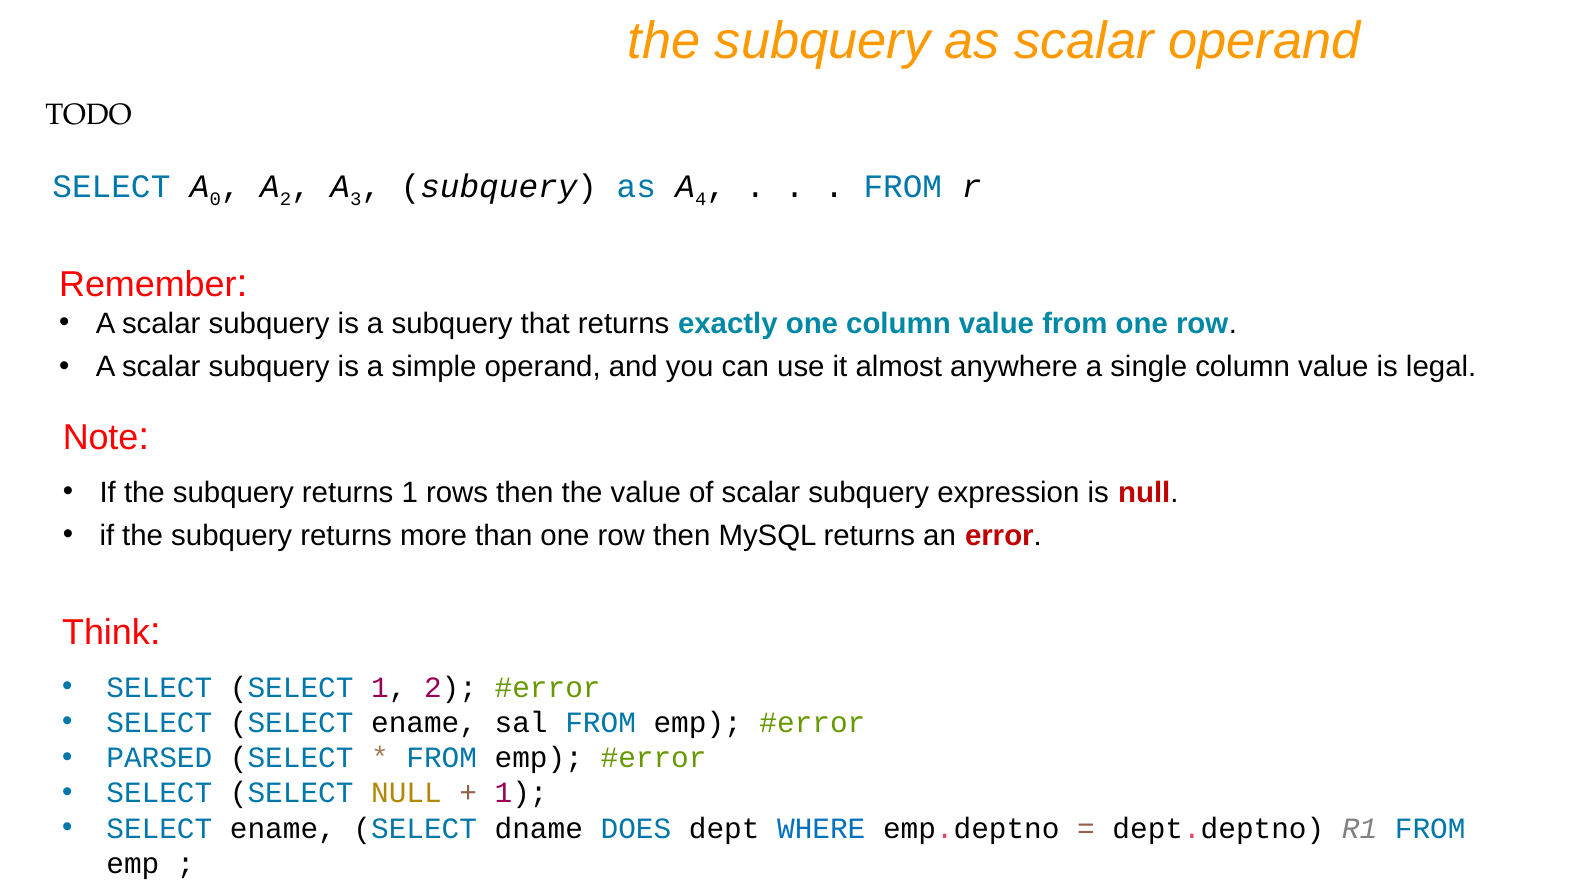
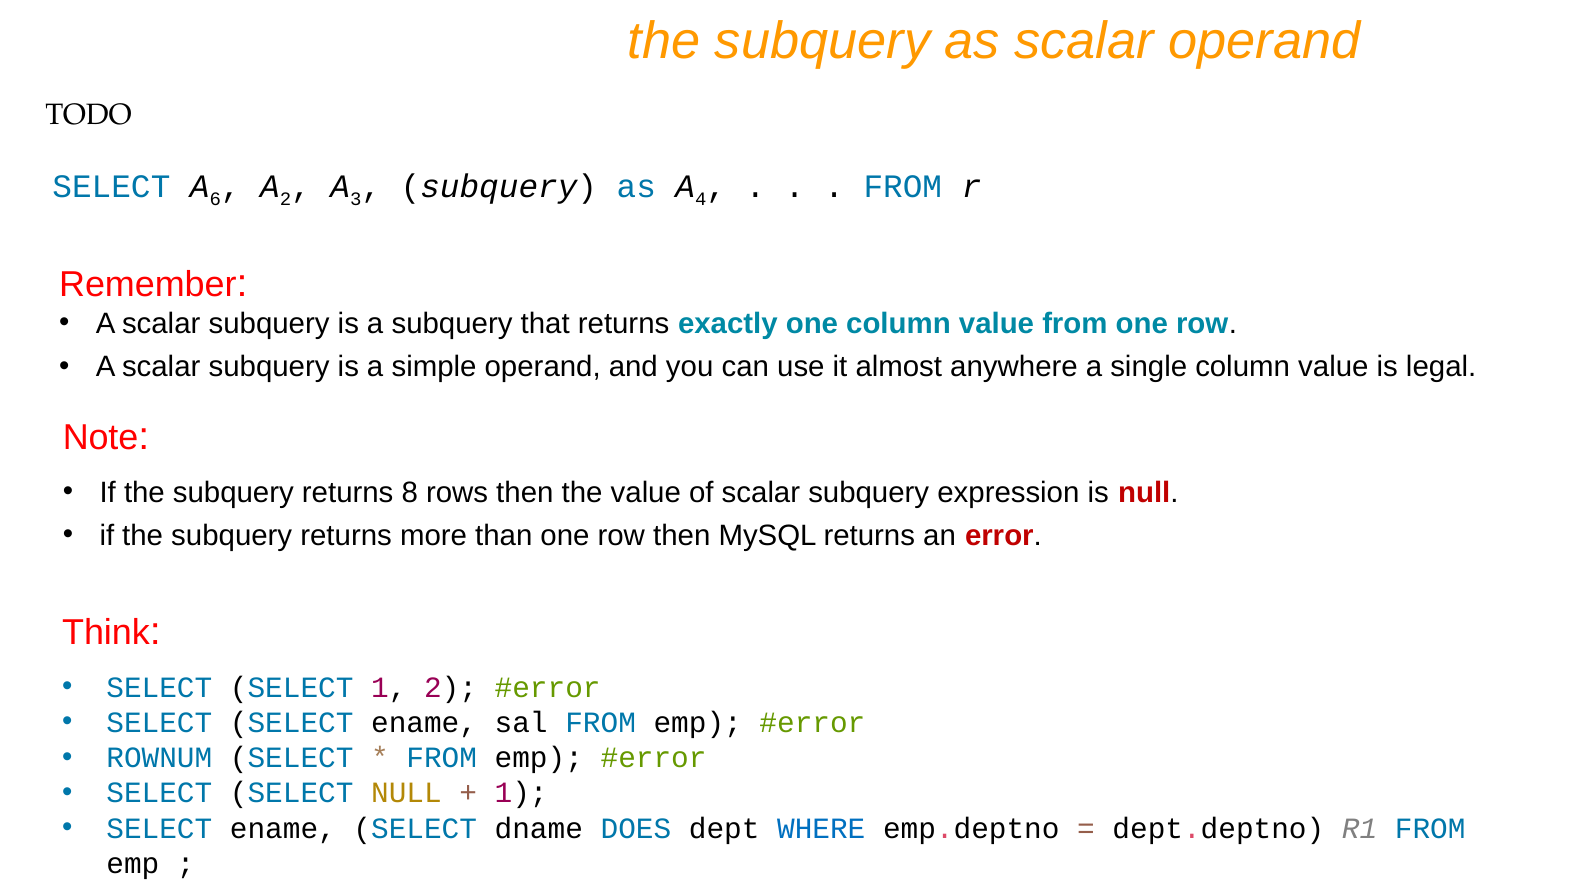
0: 0 -> 6 (215, 199)
returns 1: 1 -> 8 (410, 492)
PARSED: PARSED -> ROWNUM (159, 758)
